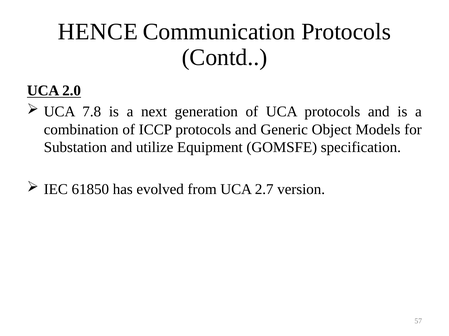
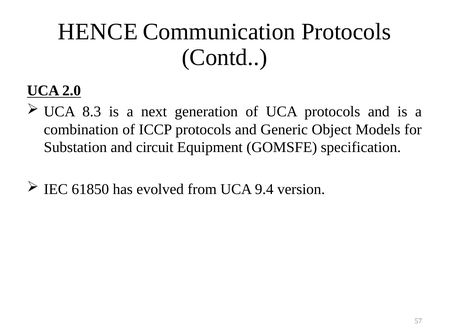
7.8: 7.8 -> 8.3 (92, 112)
utilize: utilize -> circuit (155, 148)
2.7: 2.7 -> 9.4 (264, 190)
